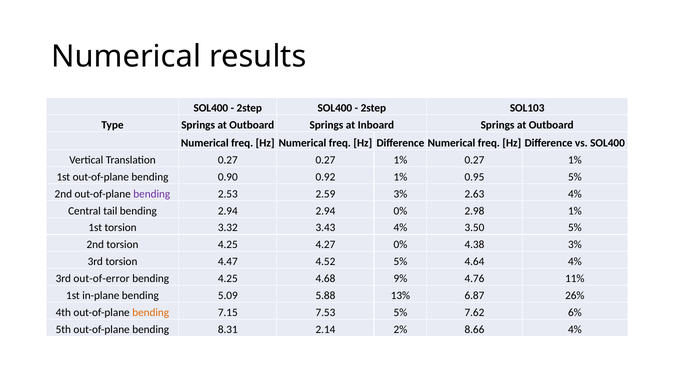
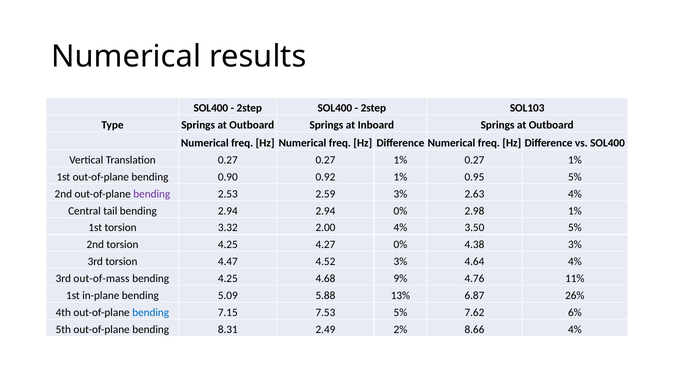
3.43: 3.43 -> 2.00 (325, 228)
4.52 5%: 5% -> 3% (400, 262)
out-of-error: out-of-error -> out-of-mass (101, 279)
bending colour: orange -> blue (151, 313)
2.14: 2.14 -> 2.49 (325, 329)
